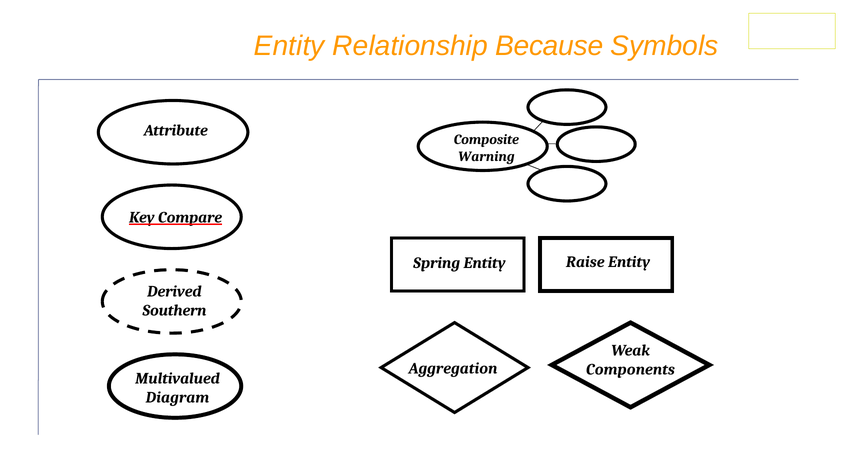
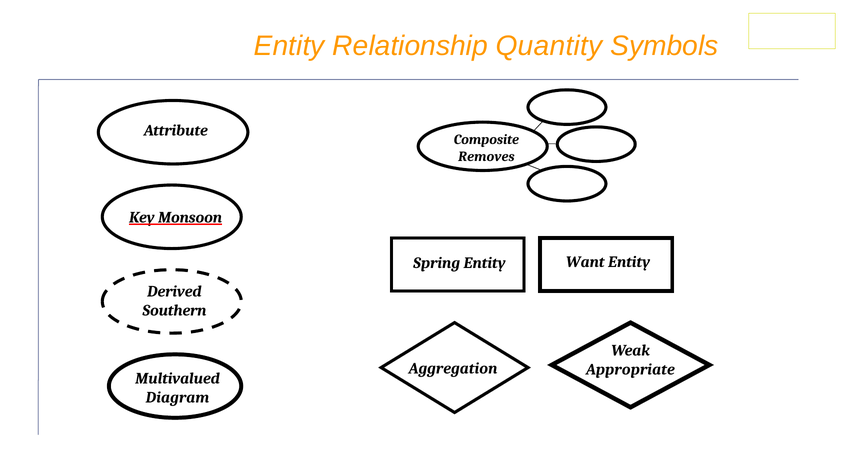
Because: Because -> Quantity (549, 46)
Warning: Warning -> Removes (486, 157)
Compare: Compare -> Monsoon (190, 218)
Raise: Raise -> Want (585, 262)
Components: Components -> Appropriate (630, 370)
